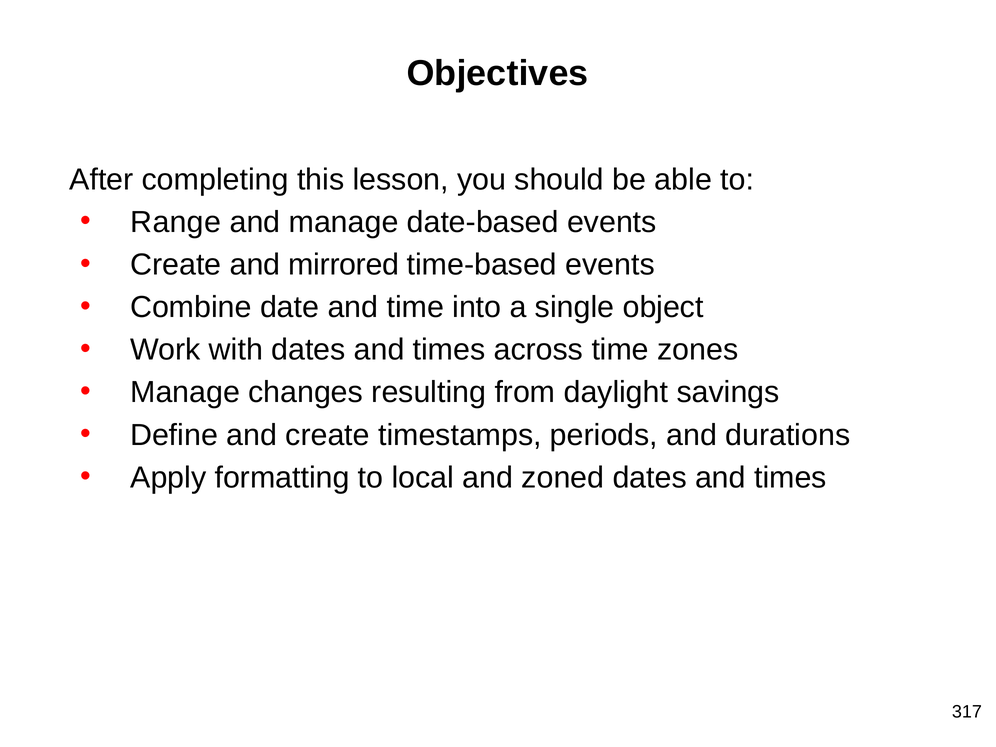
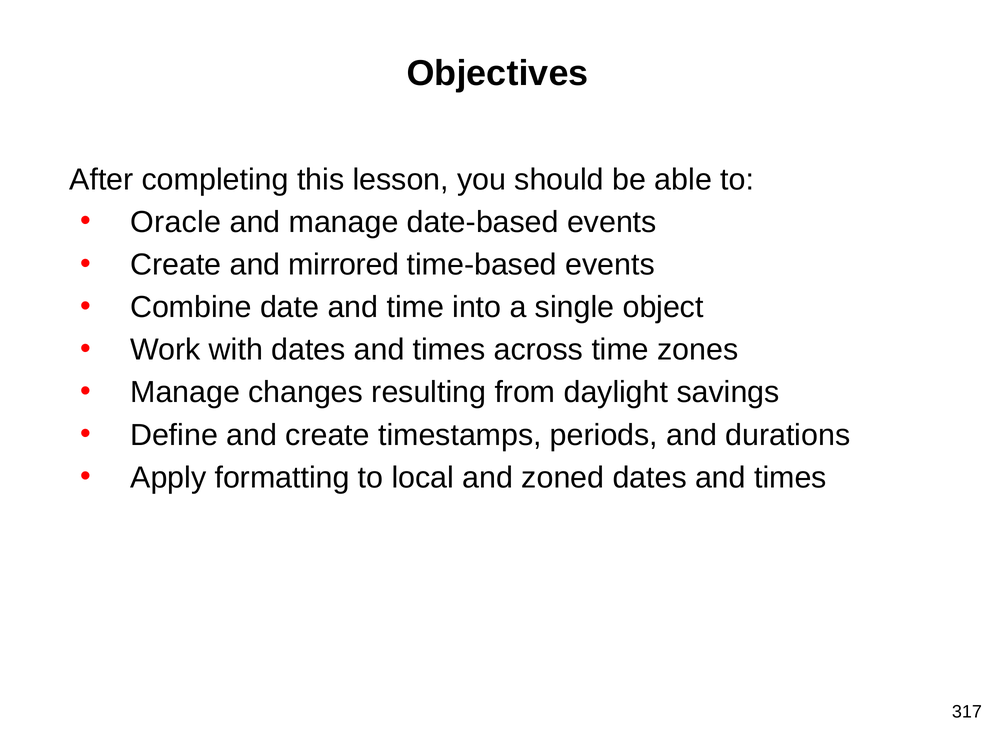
Range: Range -> Oracle (176, 222)
